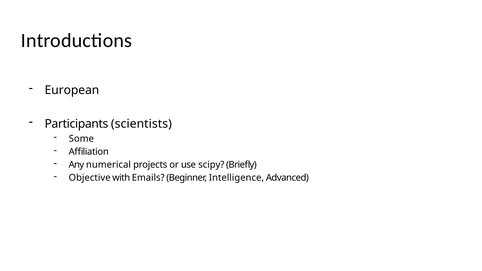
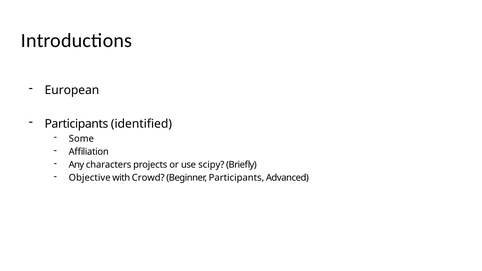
scientists: scientists -> identified (141, 124)
numerical: numerical -> characters (109, 165)
Emails: Emails -> Crowd (148, 178)
Beginner Intelligence: Intelligence -> Participants (236, 178)
